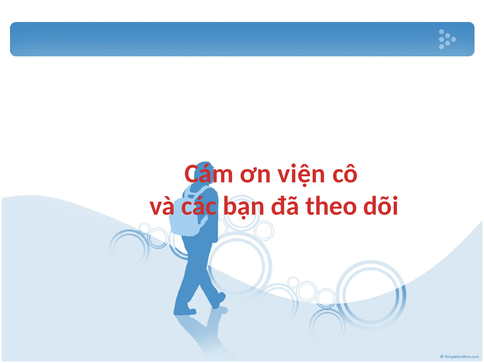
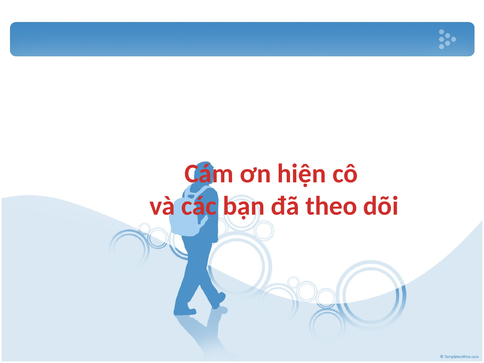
viện: viện -> hiện (302, 174)
